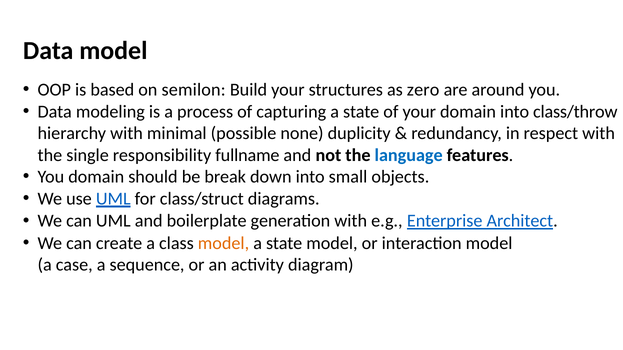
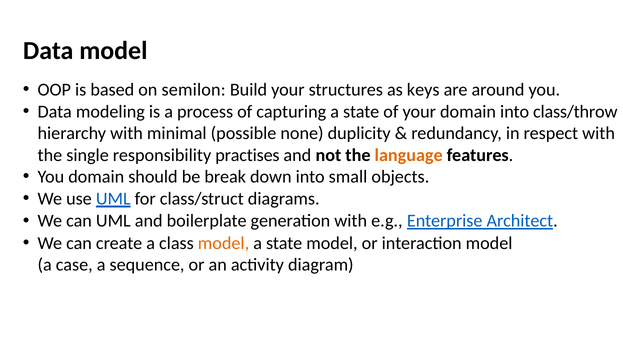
zero: zero -> keys (423, 90)
fullname: fullname -> practises (247, 155)
language colour: blue -> orange (409, 155)
